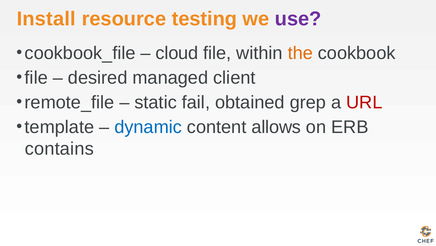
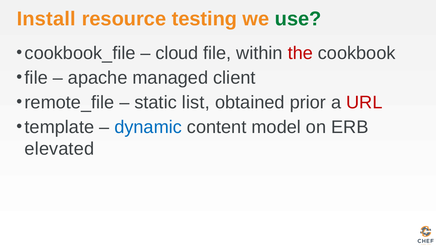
use colour: purple -> green (298, 19)
the colour: orange -> red (300, 53)
desired: desired -> apache (98, 78)
fail: fail -> list (196, 102)
grep: grep -> prior (308, 102)
allows: allows -> model (276, 127)
contains: contains -> elevated (59, 148)
